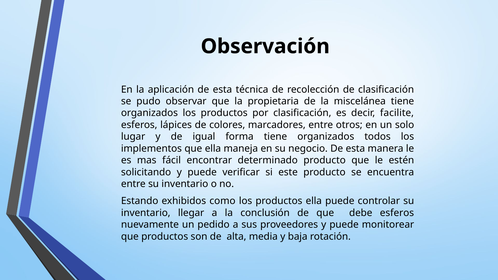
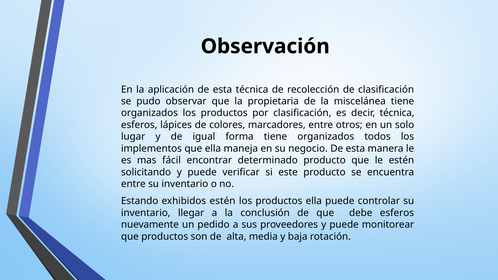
decir facilite: facilite -> técnica (397, 113)
exhibidos como: como -> estén (222, 201)
